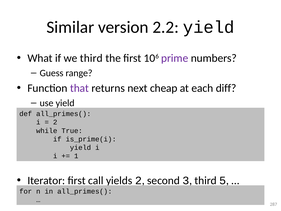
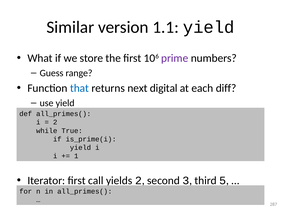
2.2: 2.2 -> 1.1 (166, 27)
we third: third -> store (91, 58)
that colour: purple -> blue (79, 88)
cheap: cheap -> digital (164, 88)
